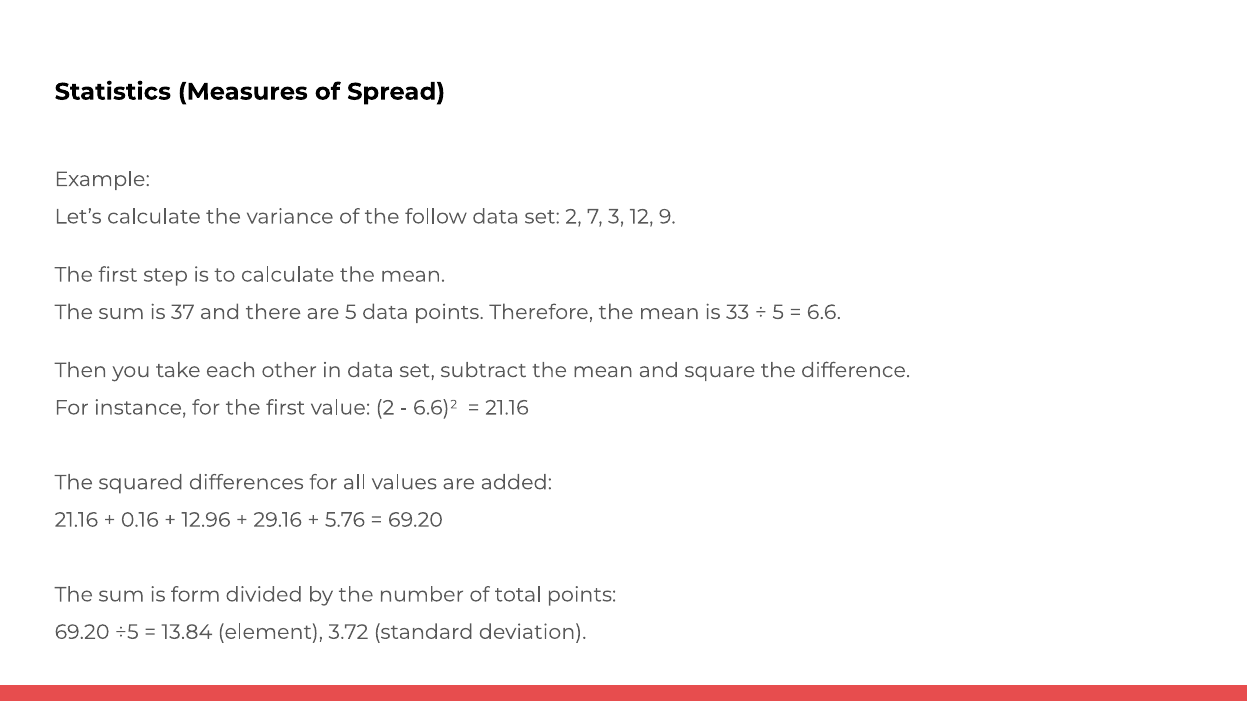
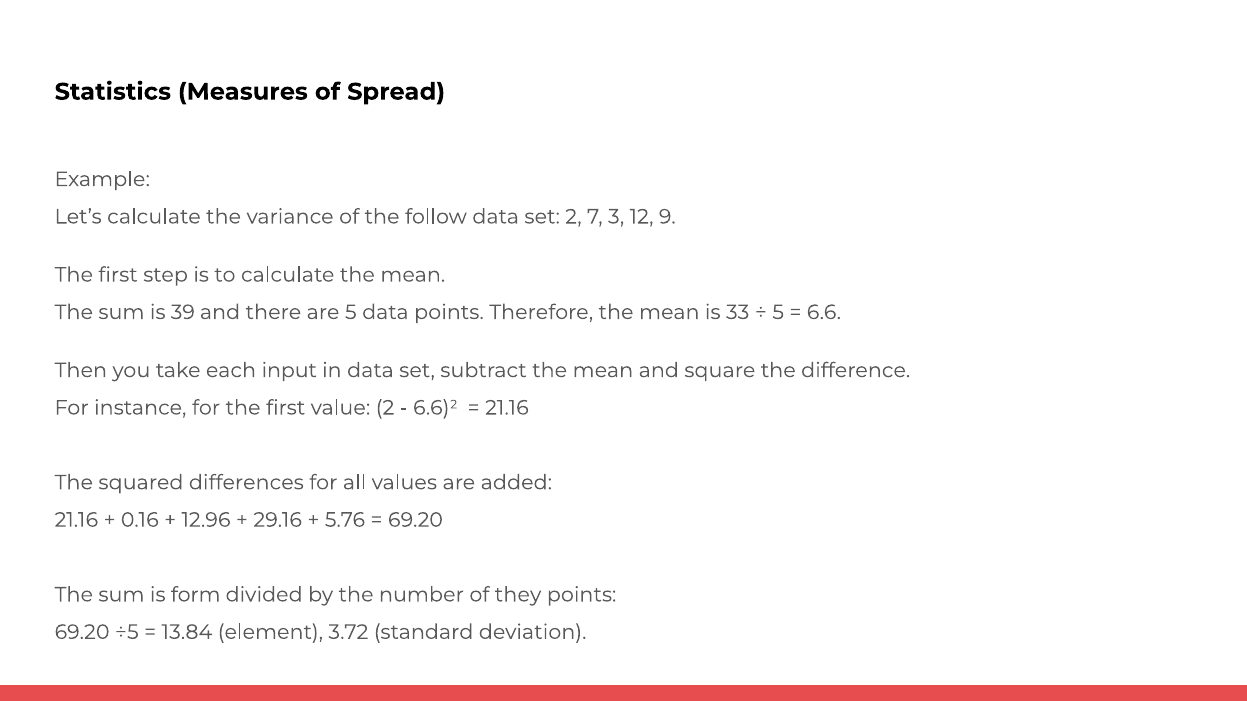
37: 37 -> 39 (183, 312)
other: other -> input (289, 371)
total: total -> they (518, 595)
